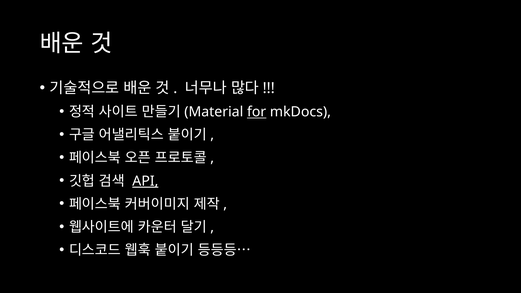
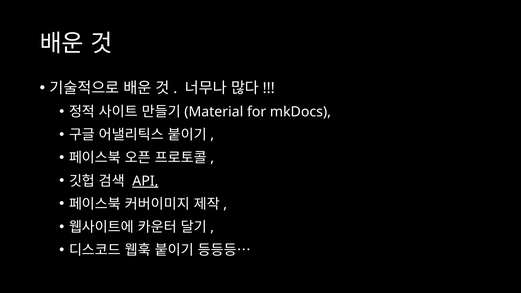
for underline: present -> none (257, 112)
